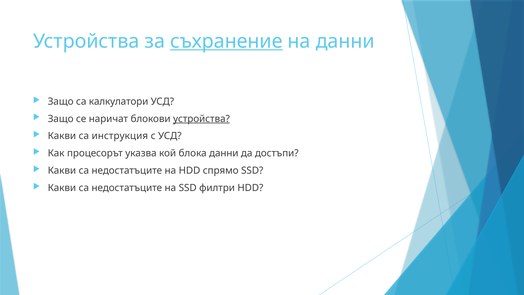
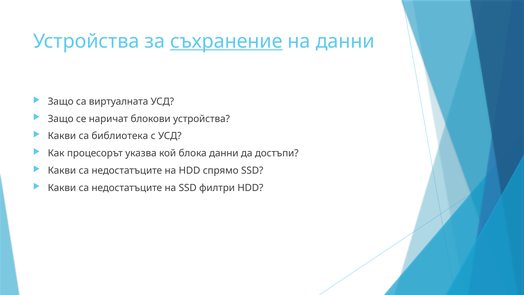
калкулатори: калкулатори -> виртуалната (119, 101)
устройства underline: present -> none (201, 119)
инструкция: инструкция -> библиотека (120, 136)
